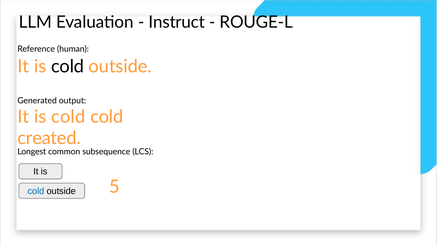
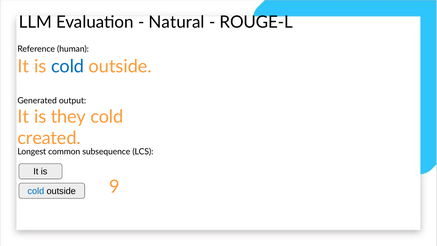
Instruct: Instruct -> Natural (177, 22)
cold colour: black -> blue (68, 66)
cold: cold -> they (68, 117)
5: 5 -> 9 (114, 187)
